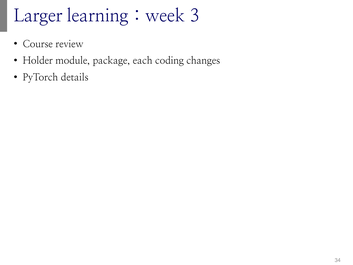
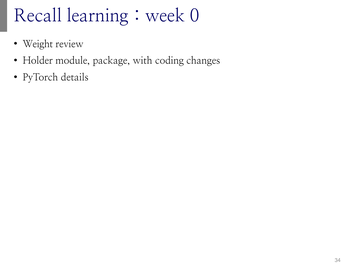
Larger: Larger -> Recall (38, 16)
3: 3 -> 0 (195, 16)
Course: Course -> Weight (38, 44)
each: each -> with (143, 61)
